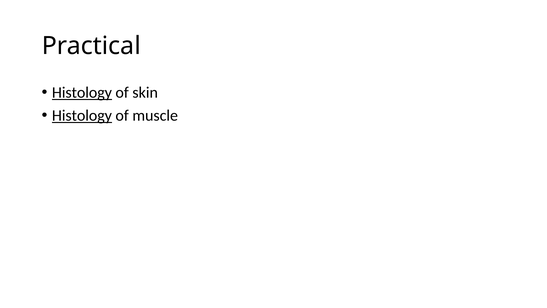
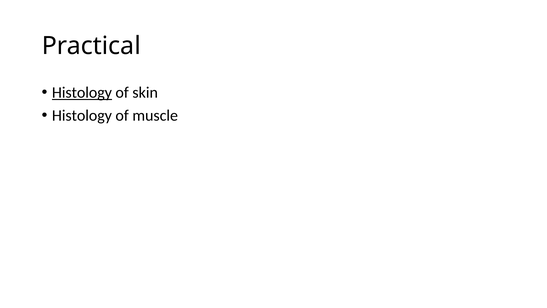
Histology underline: present -> none (82, 115)
